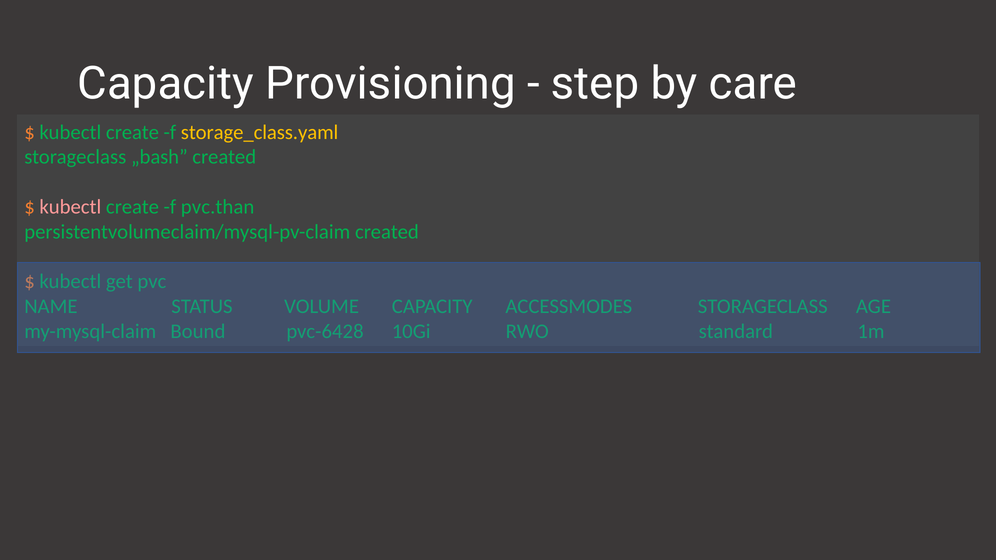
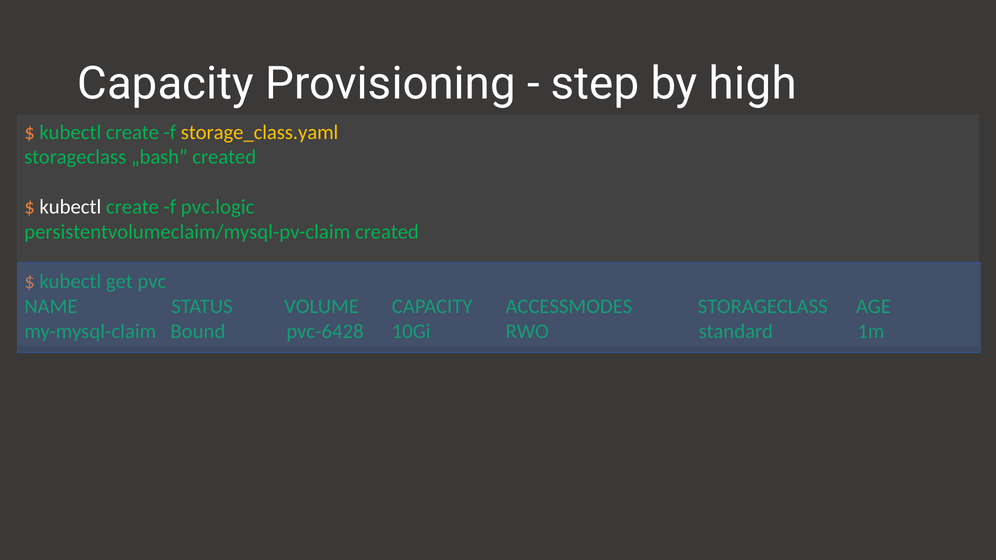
care: care -> high (753, 84)
kubectl colour: pink -> white (70, 207)
pvc.than: pvc.than -> pvc.logic (218, 207)
